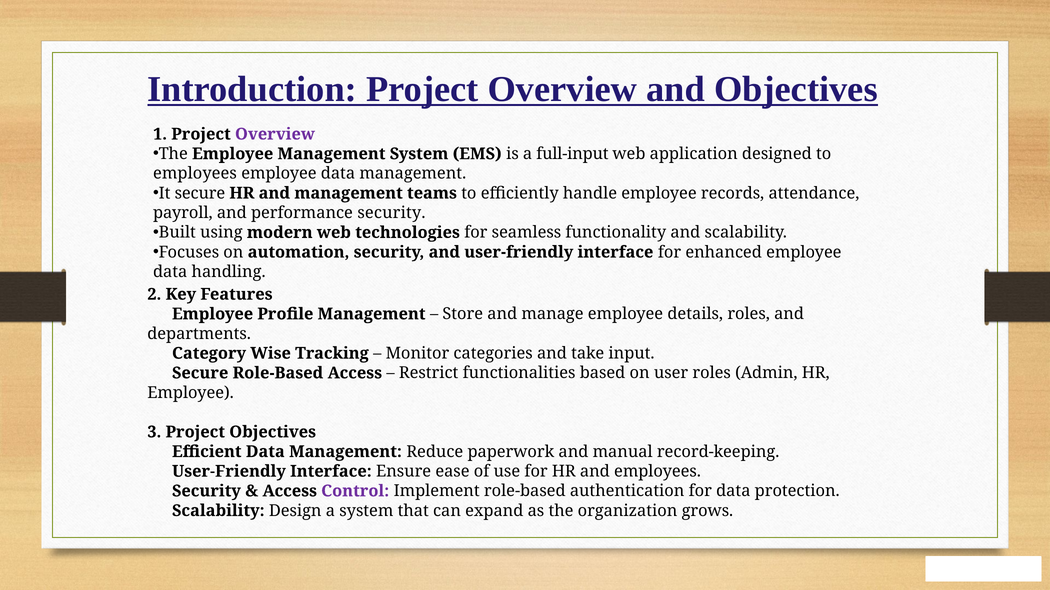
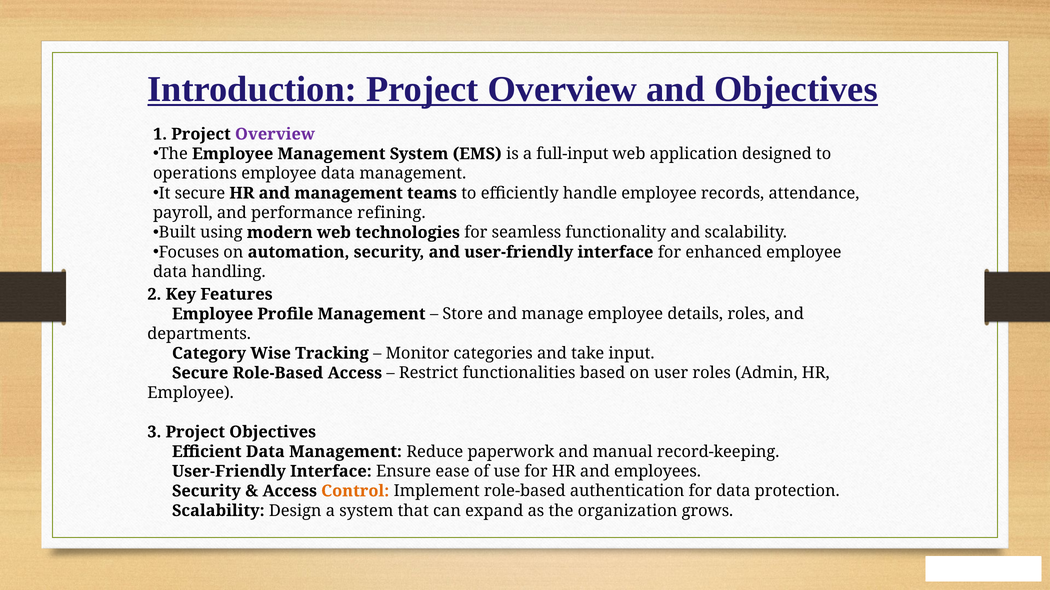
employees: employees -> operations (195, 174)
performance security: security -> refining (391, 213)
Control colour: purple -> orange (355, 491)
